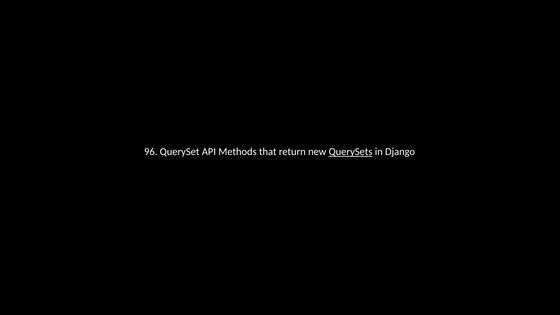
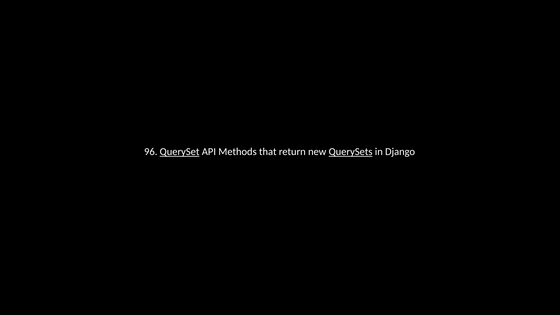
QuerySet underline: none -> present (180, 152)
